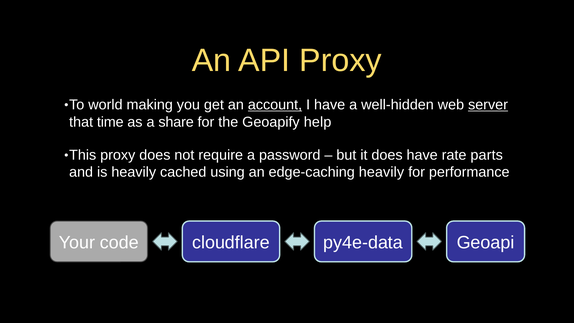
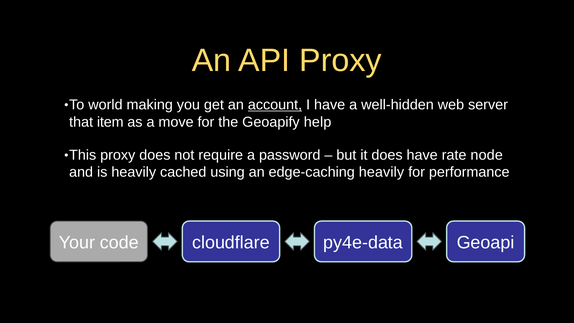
server underline: present -> none (488, 105)
time: time -> item (110, 122)
share: share -> move (176, 122)
parts: parts -> node (487, 155)
